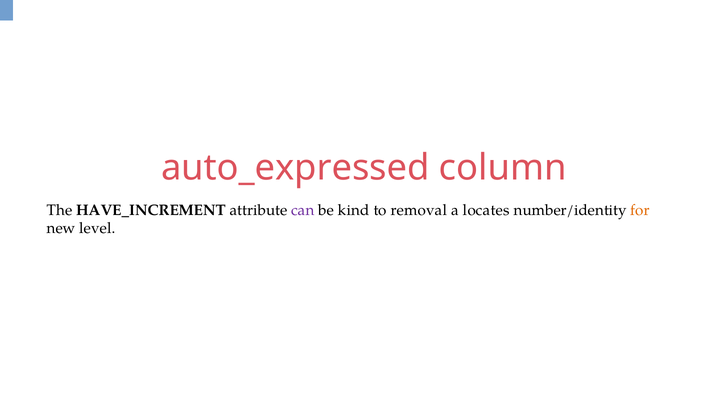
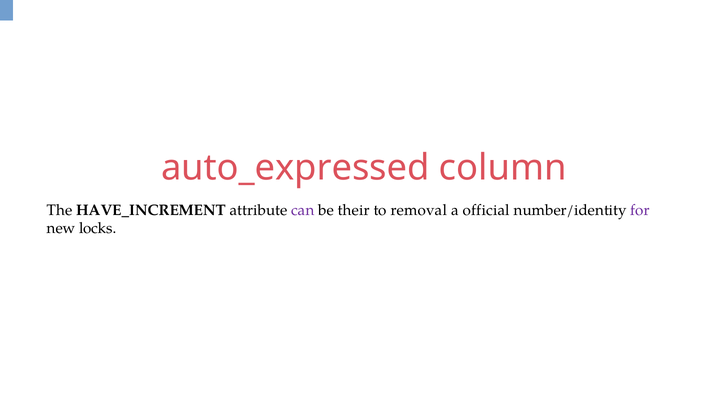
kind: kind -> their (354, 210)
locates: locates -> official (486, 210)
for colour: orange -> purple (640, 210)
level: level -> locks (98, 229)
